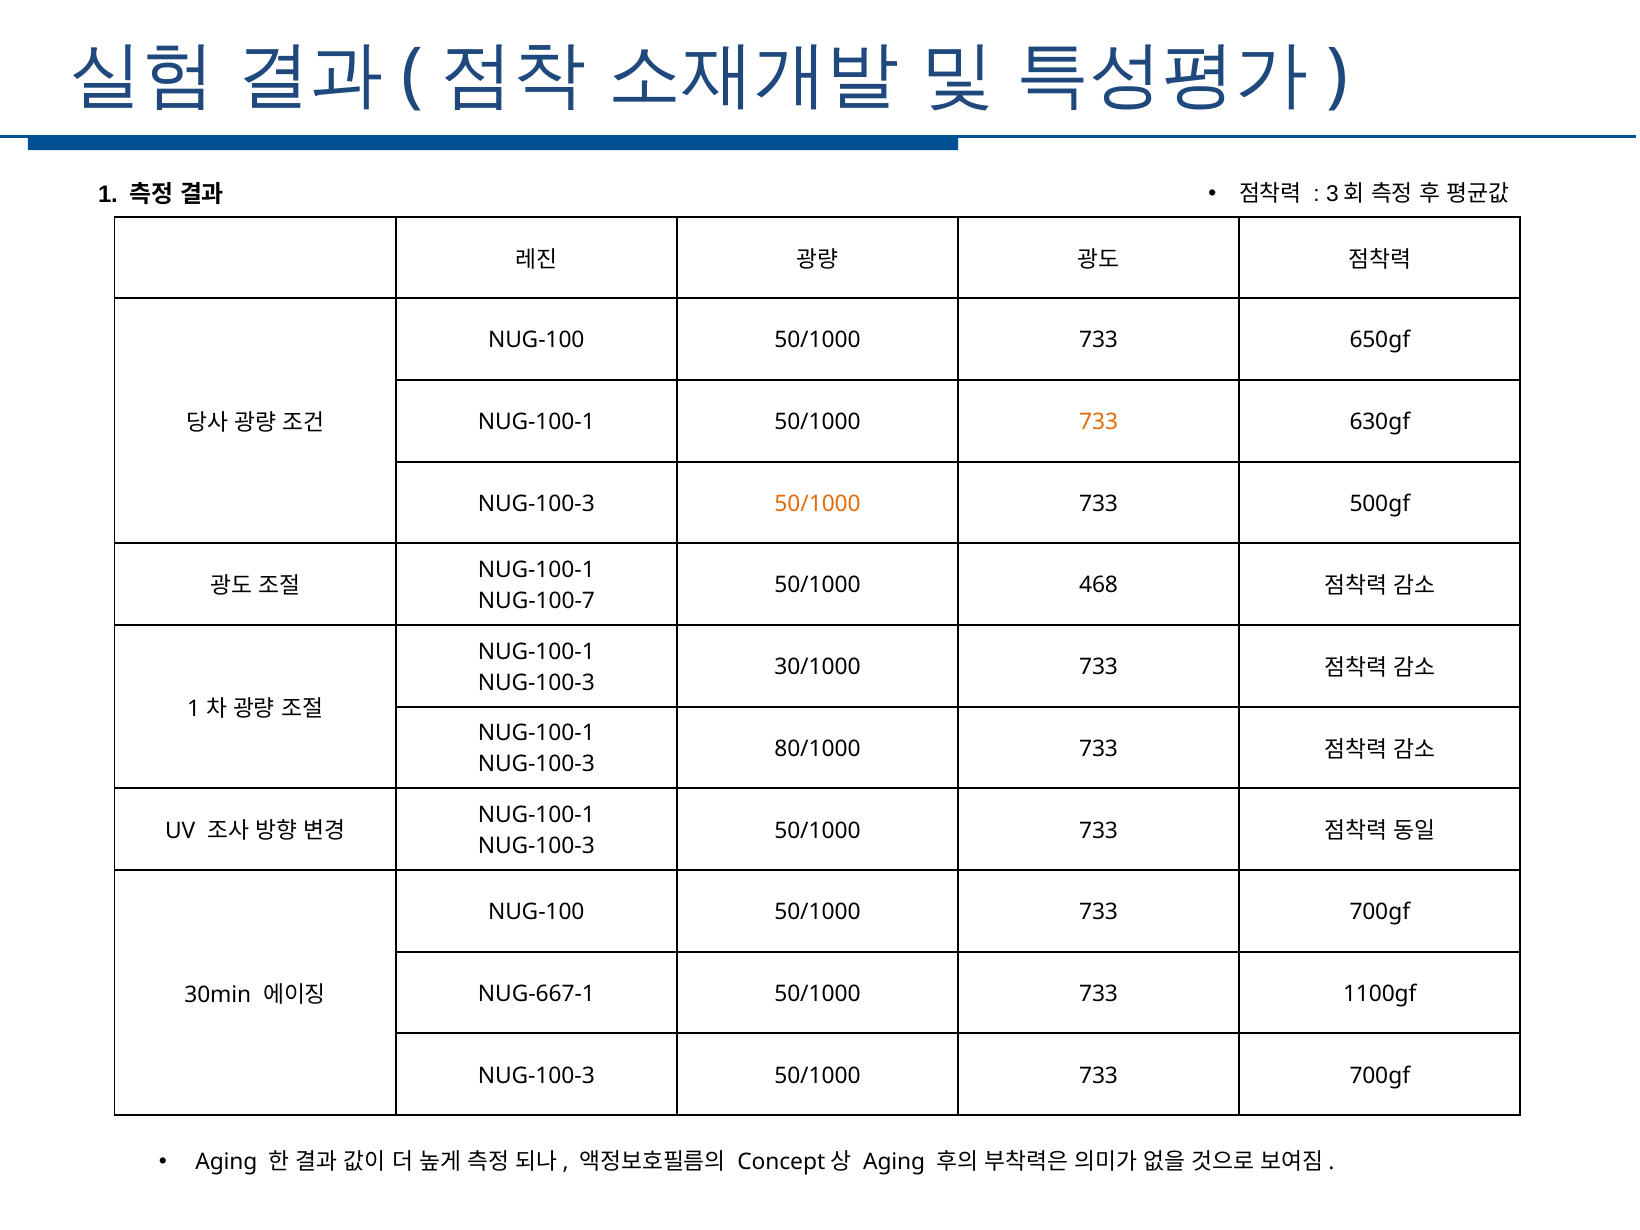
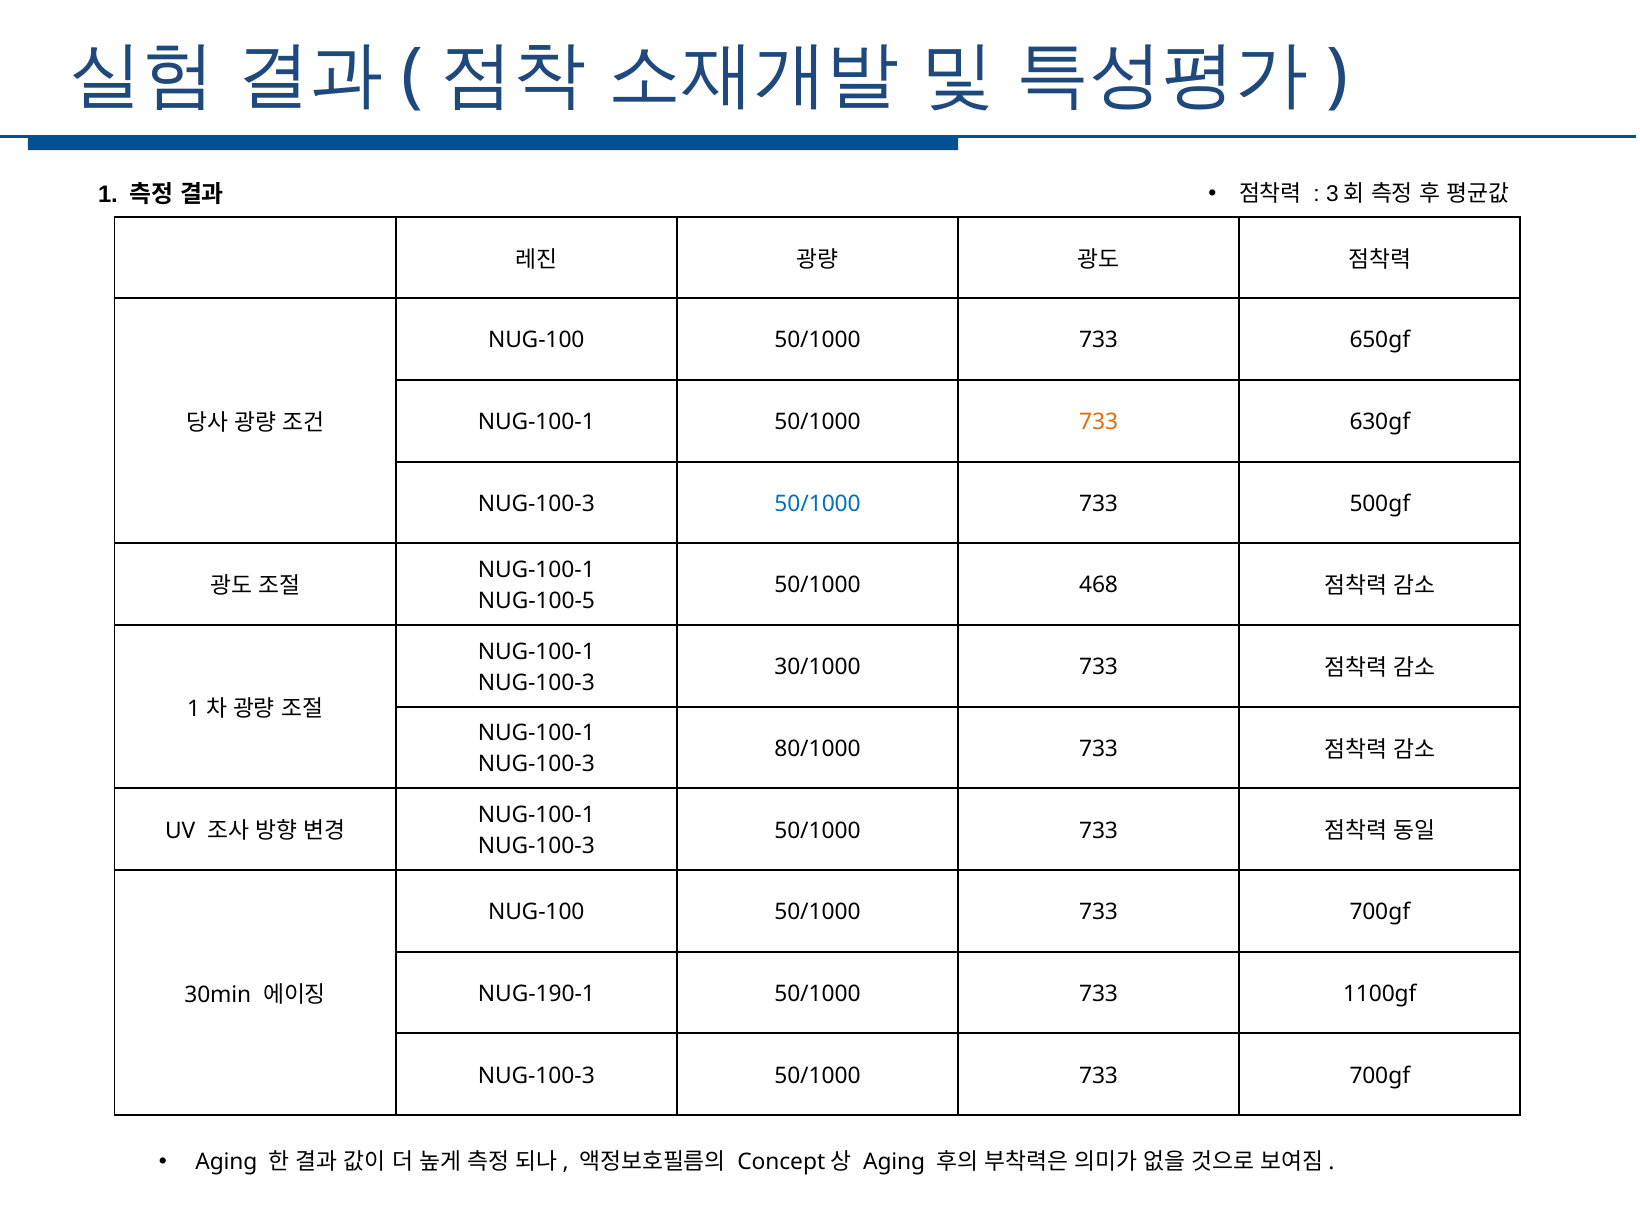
50/1000 colour: orange -> blue (818, 504)
NUG-100-7: NUG-100-7 -> NUG-100-5 (536, 601)
NUG-667-1: NUG-667-1 -> NUG-190-1 (536, 994)
